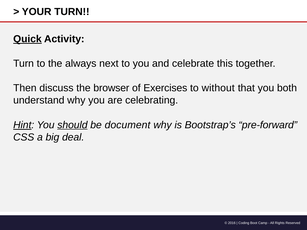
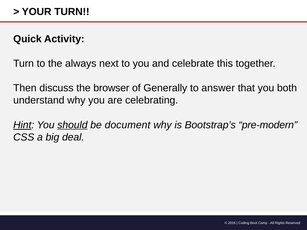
Quick underline: present -> none (27, 39)
Exercises: Exercises -> Generally (165, 88)
without: without -> answer (218, 88)
pre-forward: pre-forward -> pre-modern (268, 125)
